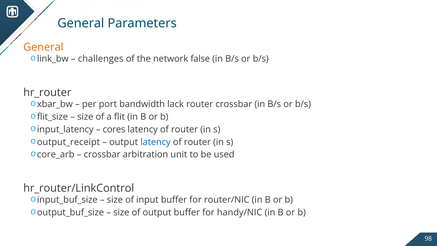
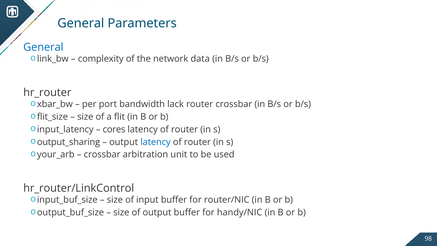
General colour: orange -> blue (43, 47)
challenges: challenges -> complexity (101, 59)
false: false -> data (200, 59)
output_receipt: output_receipt -> output_sharing (69, 142)
core_arb: core_arb -> your_arb (56, 154)
